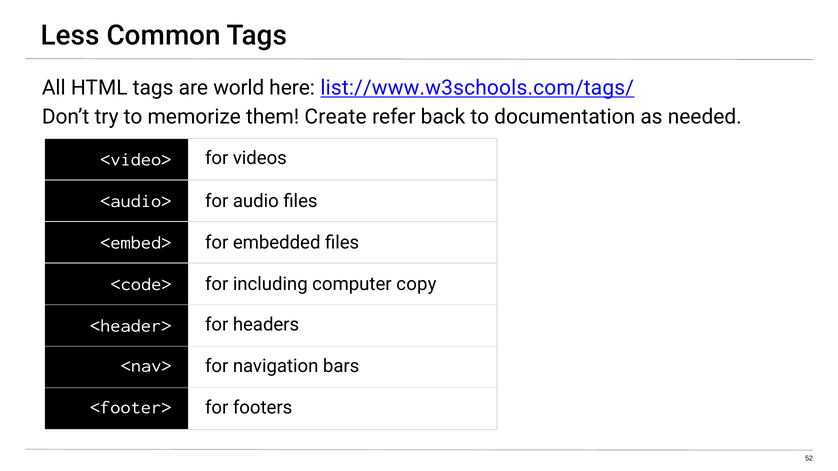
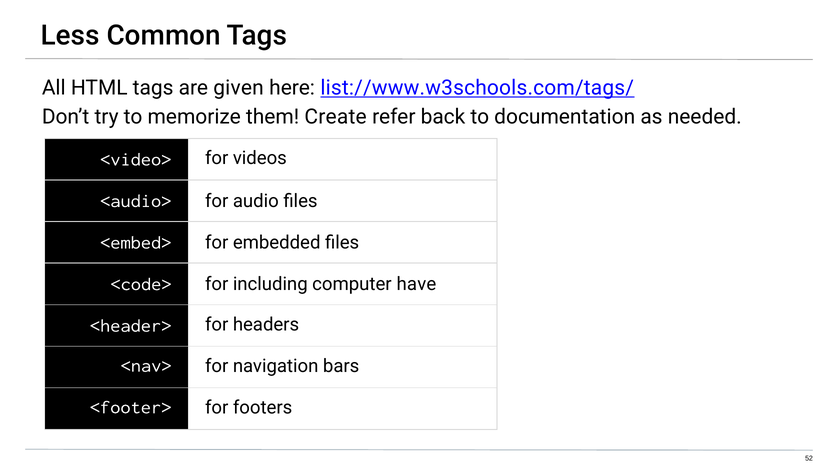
world: world -> given (239, 88)
copy: copy -> have (416, 284)
